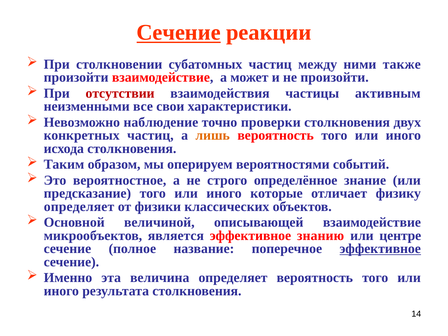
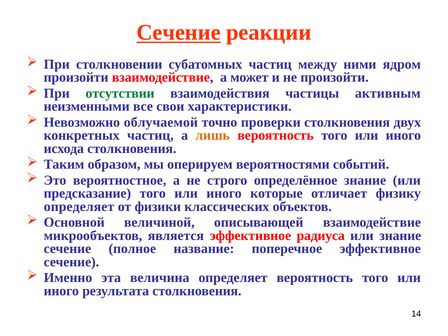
также: также -> ядром (402, 64)
отсутствии colour: red -> green (120, 93)
наблюдение: наблюдение -> облучаемой (161, 122)
знанию: знанию -> радиуса (321, 236)
или центре: центре -> знание (400, 236)
эффективное underline: present -> none (380, 249)
